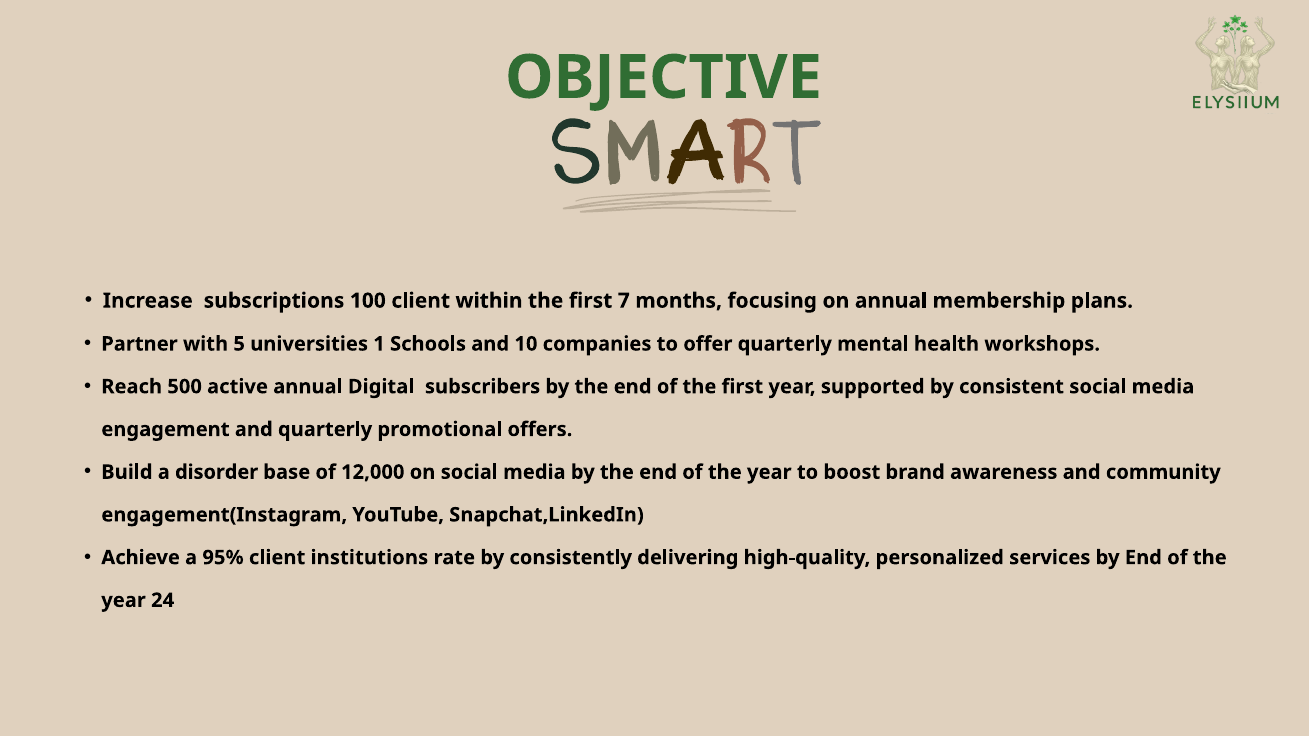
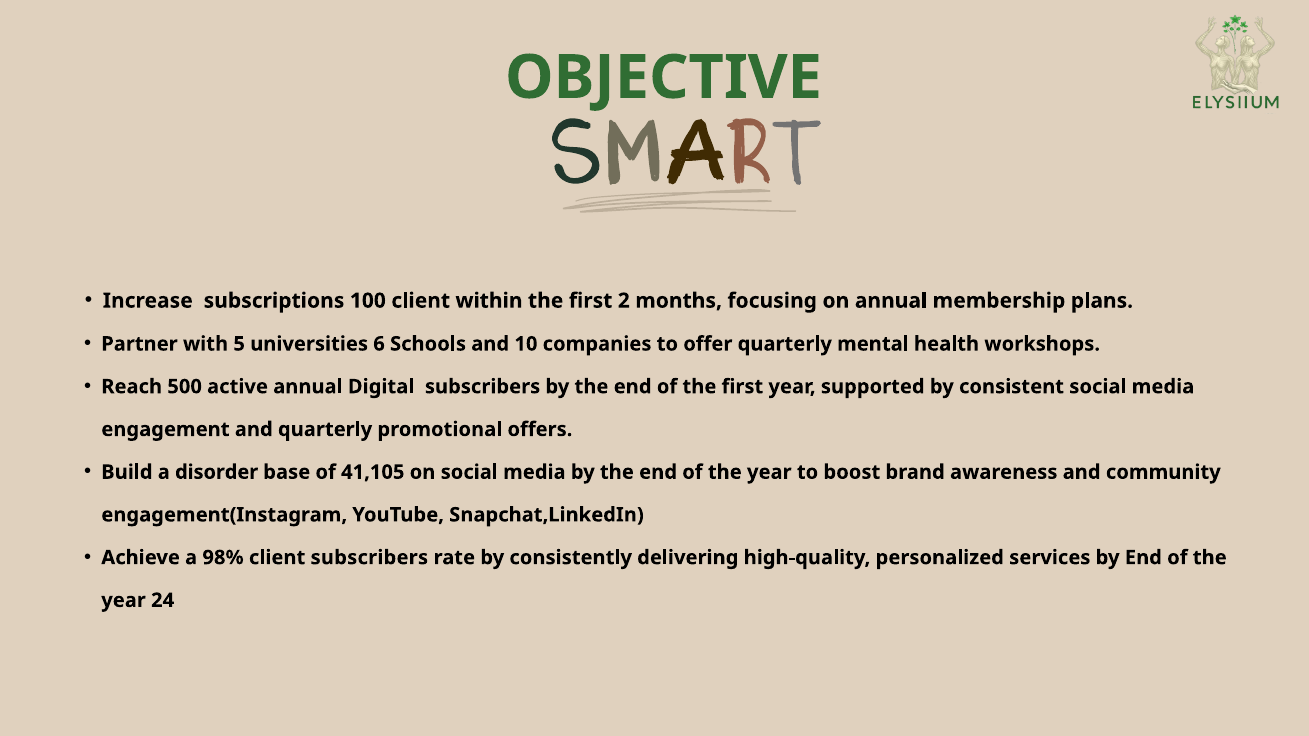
7: 7 -> 2 (624, 301)
1: 1 -> 6 (379, 344)
12,000: 12,000 -> 41,105 (373, 472)
95%: 95% -> 98% (223, 558)
client institutions: institutions -> subscribers (369, 558)
